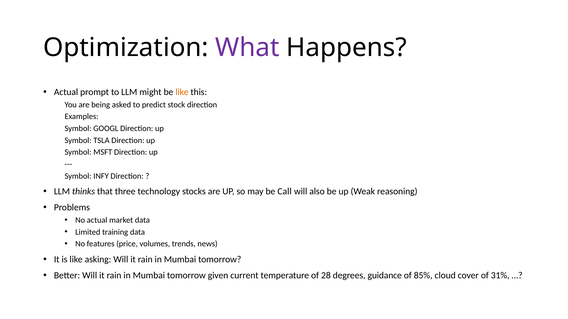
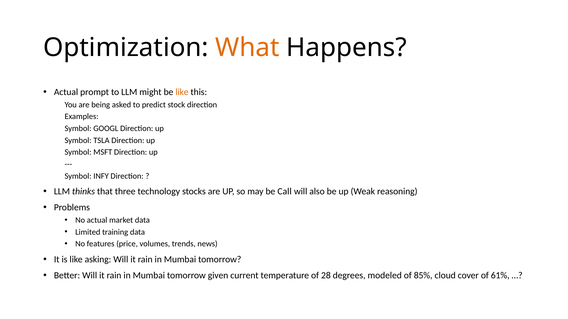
What colour: purple -> orange (247, 48)
guidance: guidance -> modeled (385, 276)
31%: 31% -> 61% (500, 276)
